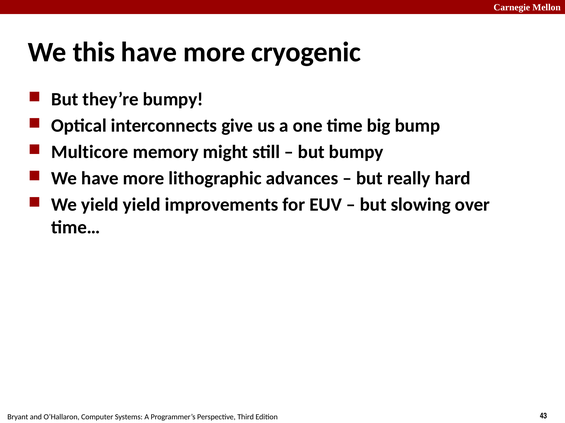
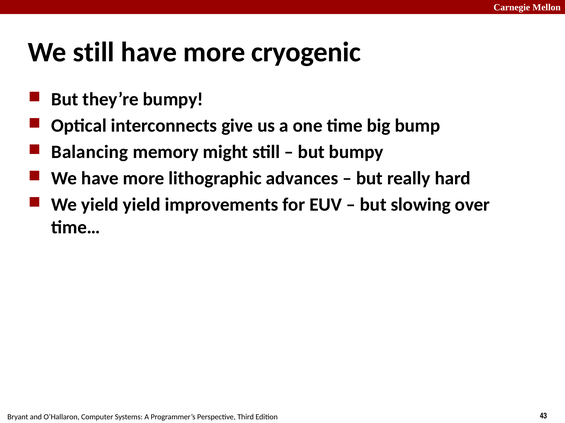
We this: this -> still (94, 52)
Multicore: Multicore -> Balancing (90, 152)
